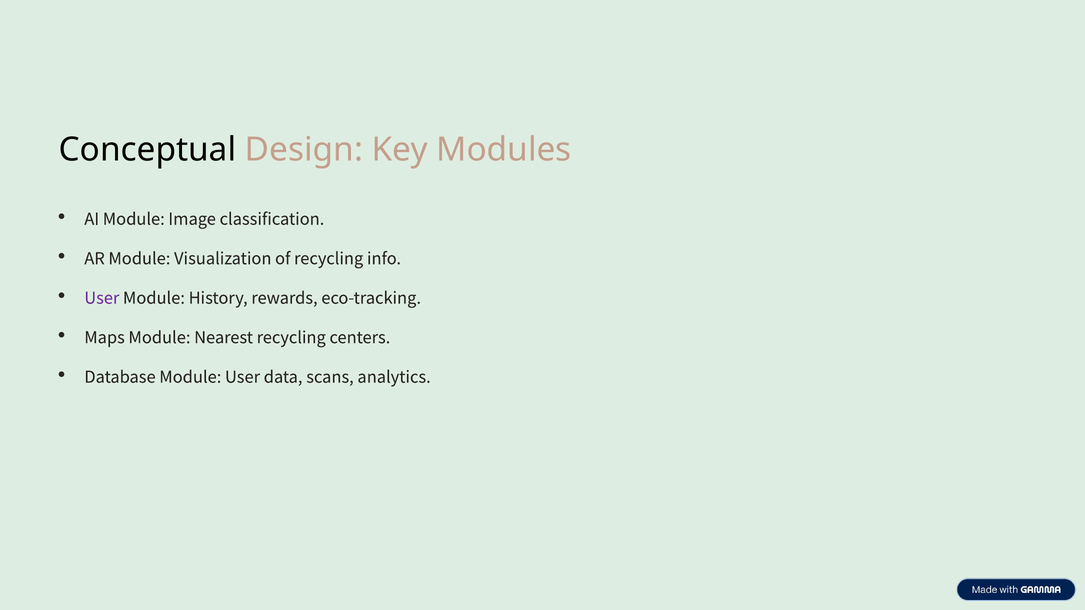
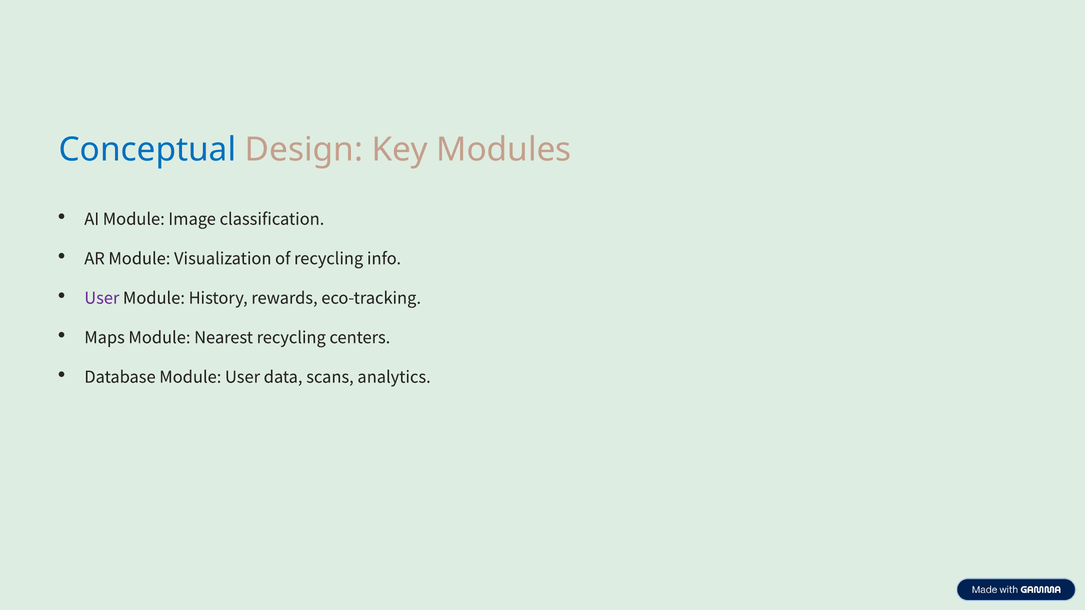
Conceptual colour: black -> blue (148, 150)
